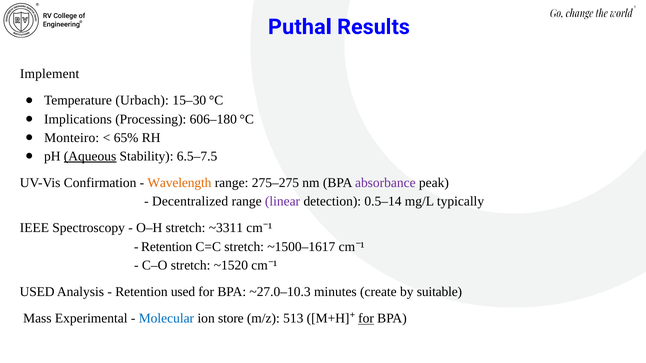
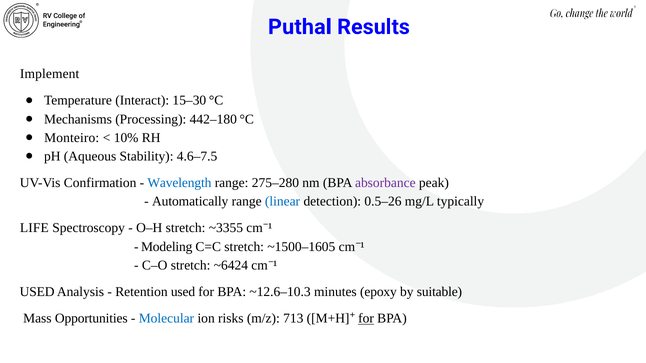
Urbach: Urbach -> Interact (142, 101)
Implications: Implications -> Mechanisms (78, 119)
606–180: 606–180 -> 442–180 (213, 119)
65%: 65% -> 10% (126, 138)
Aqueous underline: present -> none (90, 156)
6.5–7.5: 6.5–7.5 -> 4.6–7.5 (197, 156)
Wavelength colour: orange -> blue (179, 183)
275–275: 275–275 -> 275–280 (275, 183)
Decentralized: Decentralized -> Automatically (190, 202)
linear colour: purple -> blue (283, 202)
0.5–14: 0.5–14 -> 0.5–26 (383, 202)
IEEE: IEEE -> LIFE (34, 228)
~3311: ~3311 -> ~3355 (226, 228)
Retention: Retention -> Modeling (167, 247)
~1500–1617: ~1500–1617 -> ~1500–1605 (301, 247)
~1520: ~1520 -> ~6424 (231, 265)
~27.0–10.3: ~27.0–10.3 -> ~12.6–10.3 (280, 292)
create: create -> epoxy (378, 292)
Experimental: Experimental -> Opportunities (91, 319)
store: store -> risks (231, 319)
513: 513 -> 713 (293, 319)
